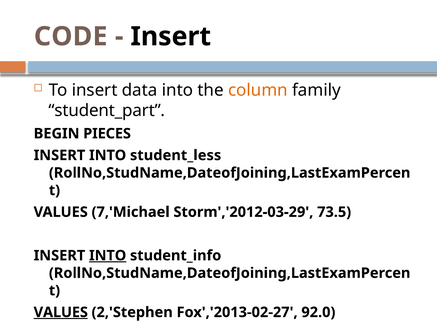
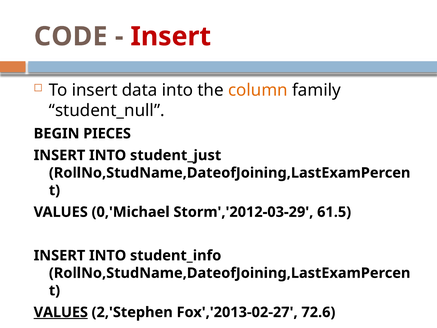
Insert colour: black -> red (171, 36)
student_part: student_part -> student_null (107, 110)
student_less: student_less -> student_just (176, 155)
7,'Michael: 7,'Michael -> 0,'Michael (131, 212)
73.5: 73.5 -> 61.5 (334, 212)
INTO underline: present -> none (108, 255)
92.0: 92.0 -> 72.6 (318, 312)
